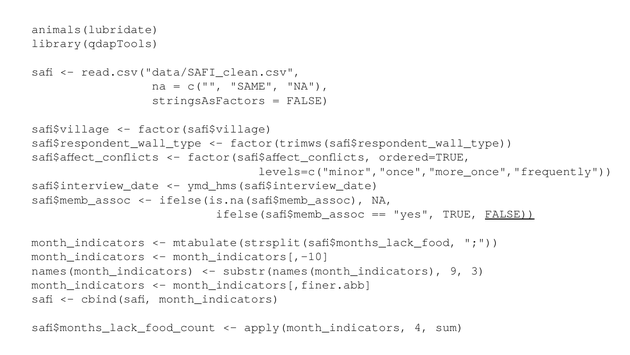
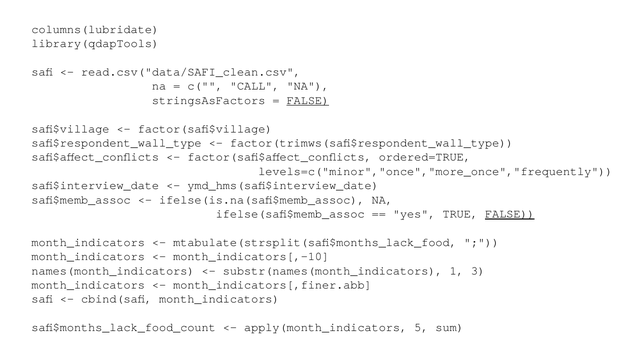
animals(lubridate: animals(lubridate -> columns(lubridate (95, 29)
SAME: SAME -> CALL (255, 86)
FALSE underline: none -> present (308, 100)
9: 9 -> 1 (457, 270)
4: 4 -> 5 (421, 327)
